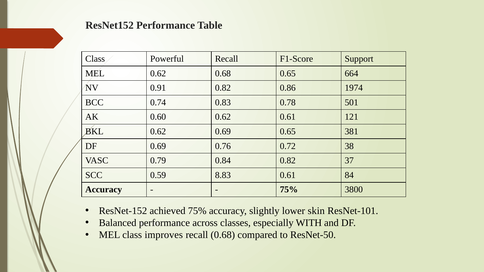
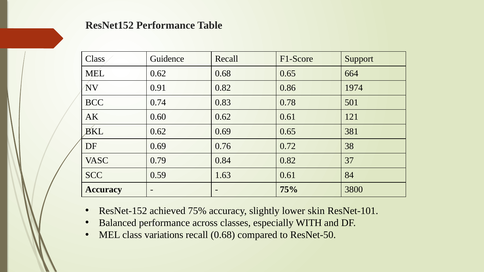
Powerful: Powerful -> Guidence (167, 59)
8.83: 8.83 -> 1.63 (223, 175)
improves: improves -> variations (164, 235)
